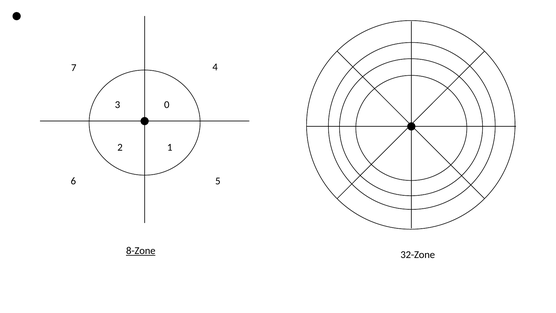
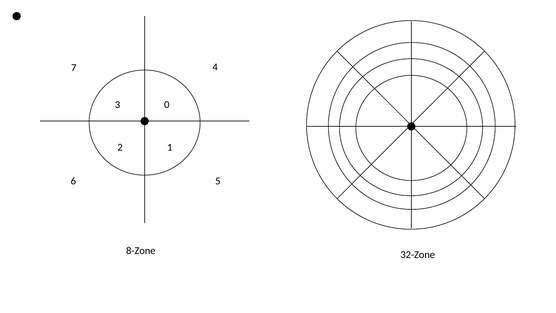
8-Zone underline: present -> none (141, 251)
